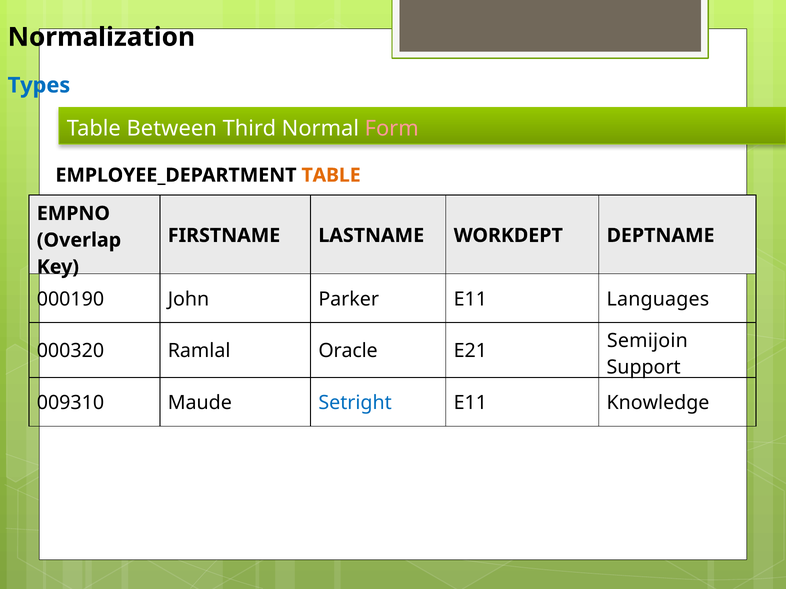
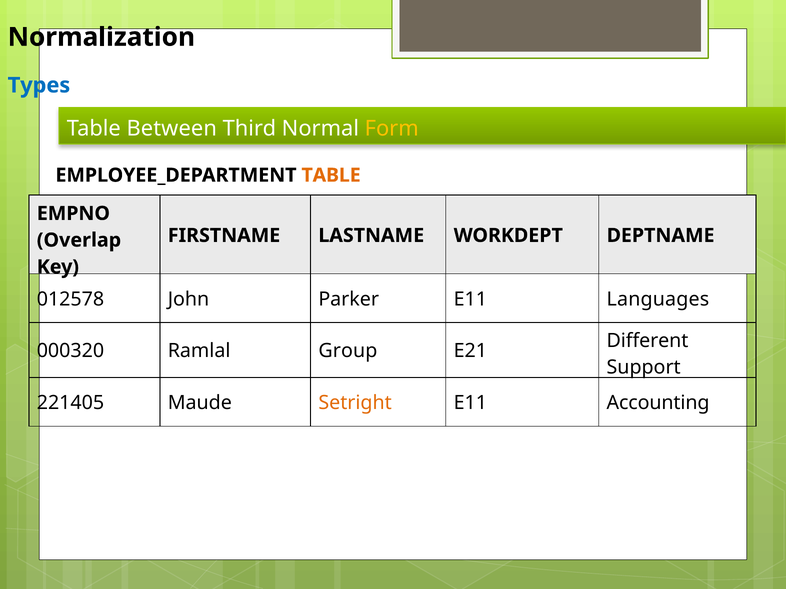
Form colour: pink -> yellow (392, 129)
000190: 000190 -> 012578 (70, 299)
Semijoin: Semijoin -> Different (647, 341)
Oracle: Oracle -> Group (348, 351)
009310: 009310 -> 221405 (70, 403)
Setright colour: blue -> orange (355, 403)
Knowledge: Knowledge -> Accounting (658, 403)
